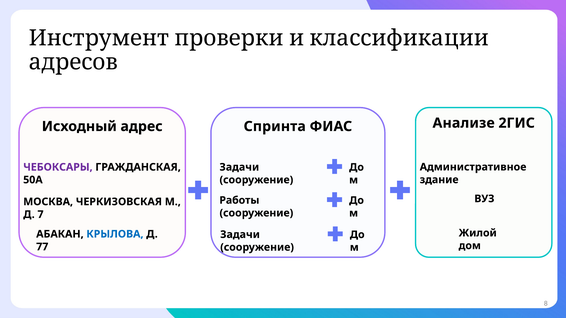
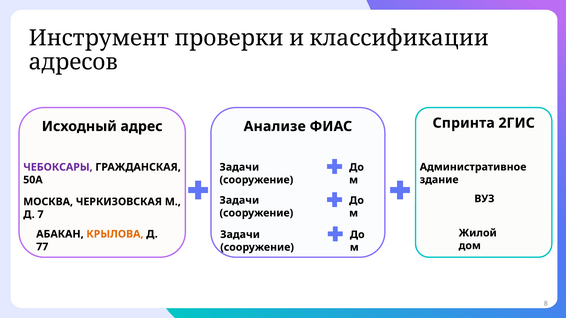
Анализе: Анализе -> Спринта (464, 123)
Спринта: Спринта -> Анализе (275, 127)
Работы: Работы -> Задачи (239, 200)
КРЫЛОВА colour: blue -> orange (115, 234)
